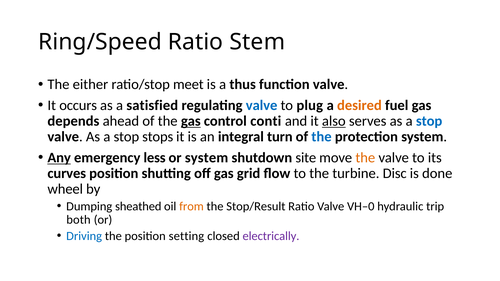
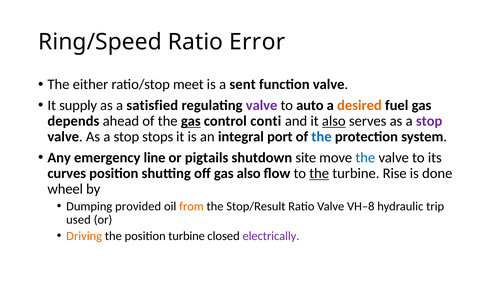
Stem: Stem -> Error (257, 42)
thus: thus -> sent (243, 85)
occurs: occurs -> supply (78, 105)
valve colour: blue -> purple (262, 105)
plug: plug -> auto (310, 105)
stop colour: blue -> purple (429, 121)
turn: turn -> port (280, 137)
Any underline: present -> none (59, 158)
less: less -> line (155, 158)
or system: system -> pigtails (207, 158)
the colour: orange -> blue (365, 158)
gas grid: grid -> also (249, 174)
the underline: none -> present (319, 174)
Disc: Disc -> Rise (395, 174)
sheathed: sheathed -> provided (138, 207)
VH–0: VH–0 -> VH–8 (361, 207)
both: both -> used (79, 220)
Driving colour: blue -> orange (84, 236)
position setting: setting -> turbine (187, 236)
